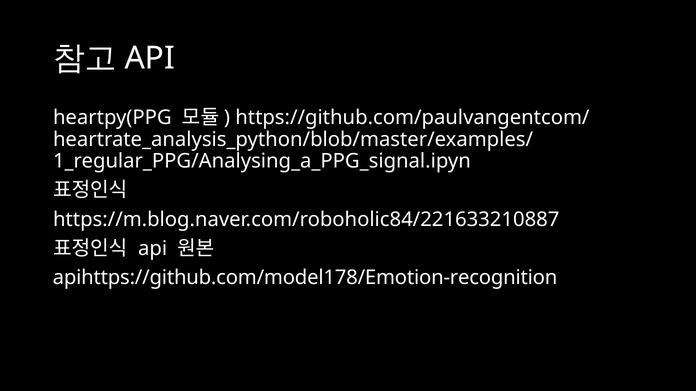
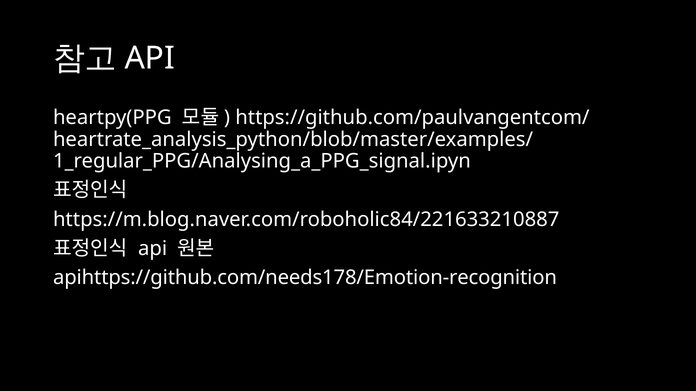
apihttps://github.com/model178/Emotion-recognition: apihttps://github.com/model178/Emotion-recognition -> apihttps://github.com/needs178/Emotion-recognition (305, 278)
